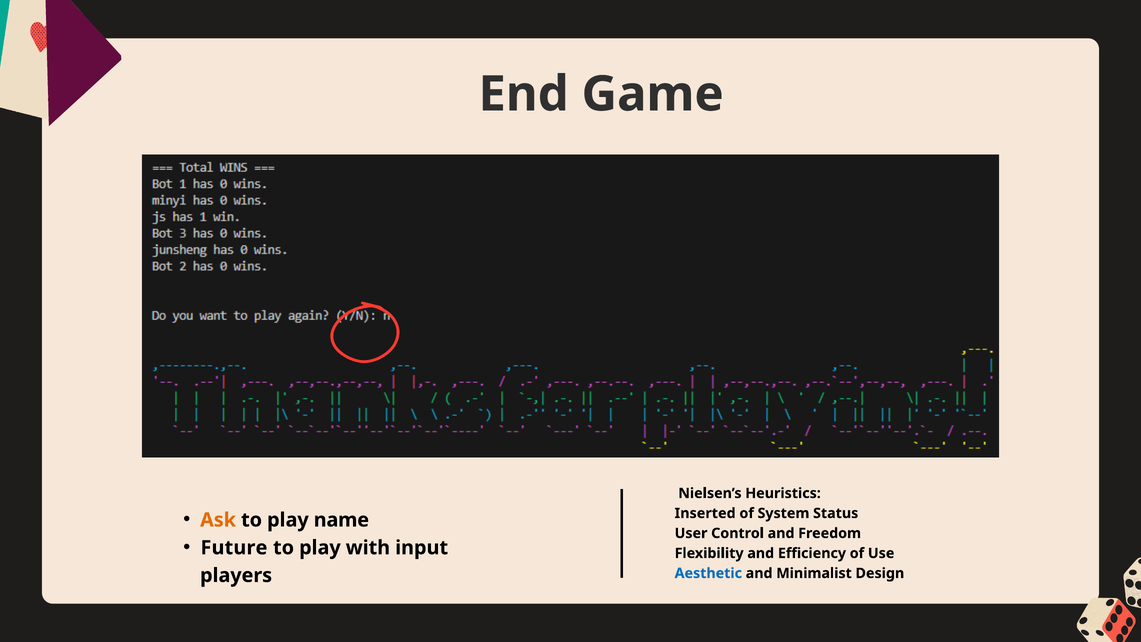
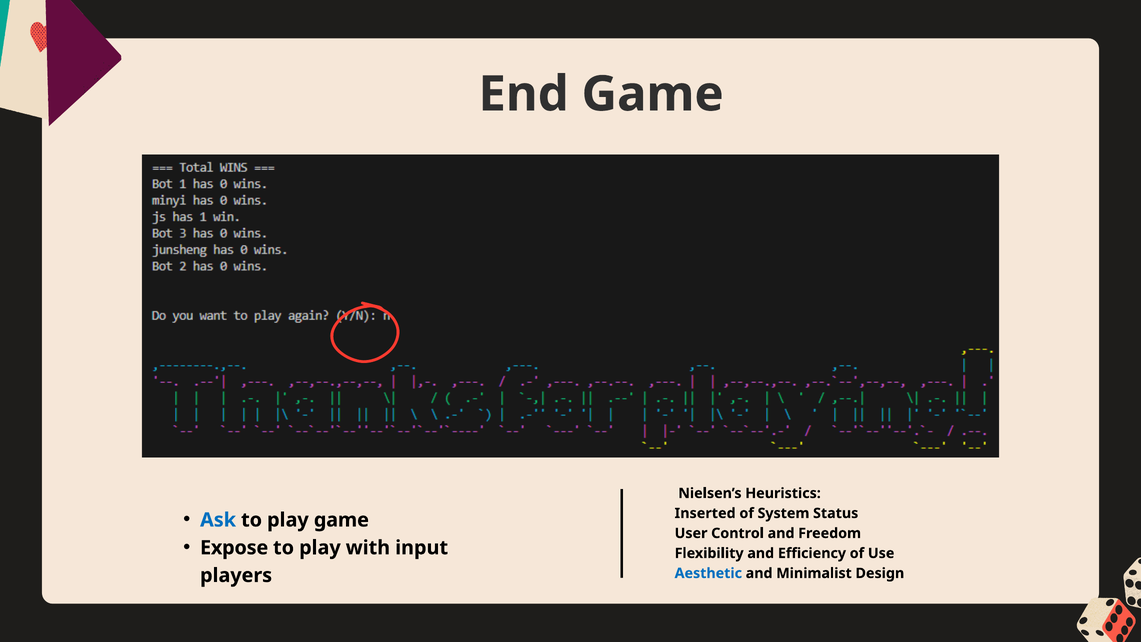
Ask colour: orange -> blue (218, 520)
play name: name -> game (341, 520)
Future: Future -> Expose (234, 548)
